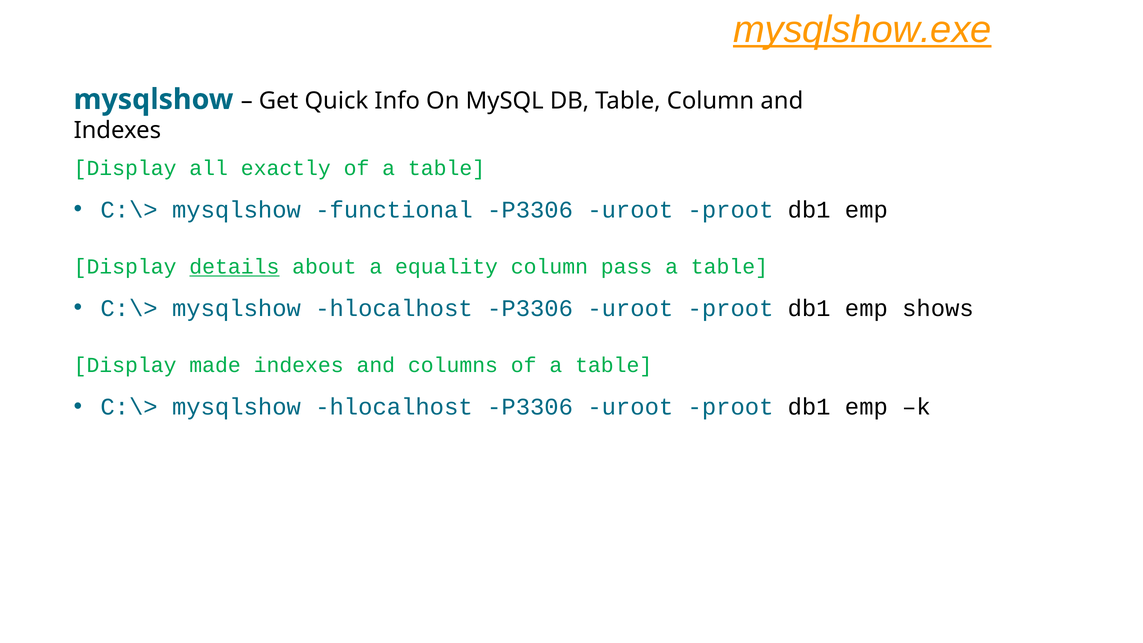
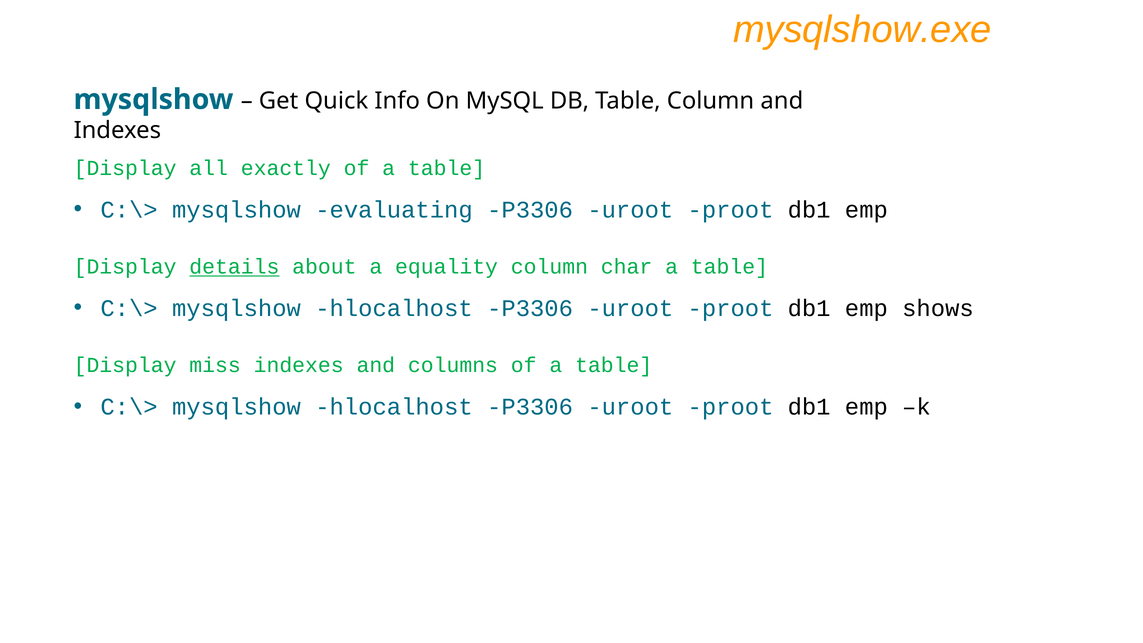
mysqlshow.exe underline: present -> none (862, 30)
functional: functional -> evaluating (394, 210)
pass: pass -> char (627, 267)
made: made -> miss (215, 365)
